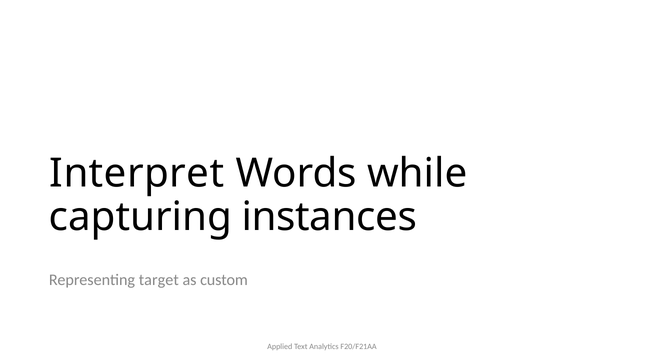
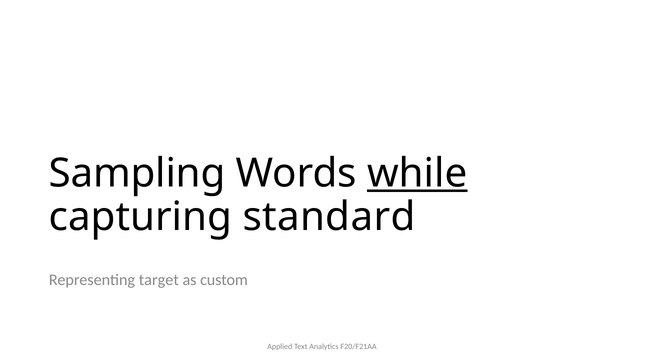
Interpret: Interpret -> Sampling (137, 174)
while underline: none -> present (417, 174)
instances: instances -> standard (329, 217)
